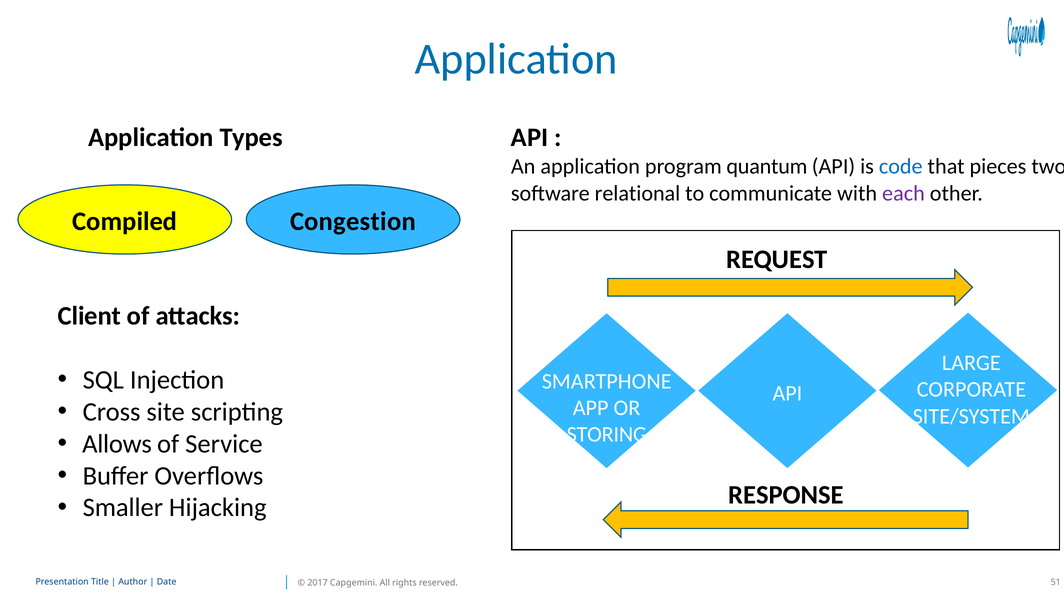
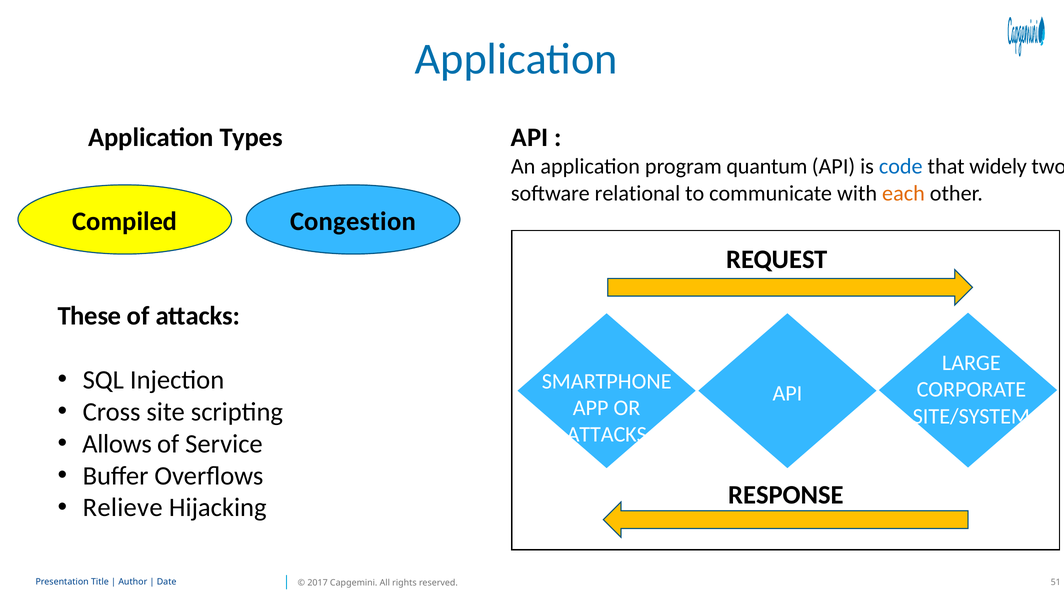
pieces: pieces -> widely (998, 166)
each colour: purple -> orange (903, 193)
Client: Client -> These (89, 316)
STORING: STORING -> ATTACKS (607, 434)
Smaller: Smaller -> Relieve (123, 507)
